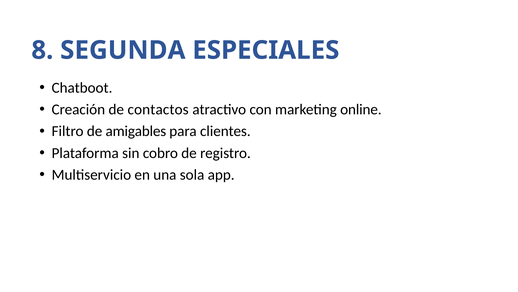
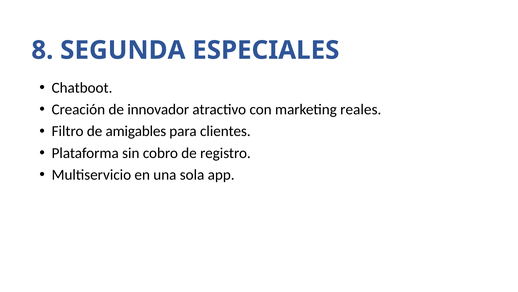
contactos: contactos -> innovador (158, 109)
online: online -> reales (361, 109)
